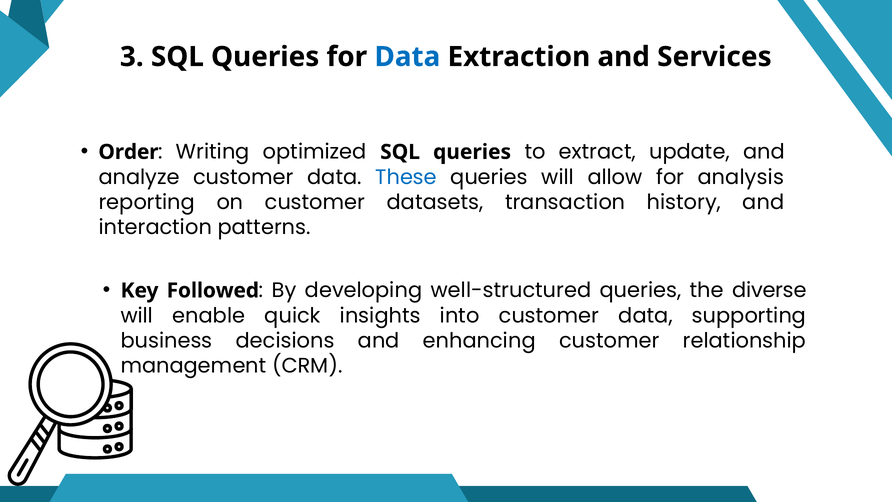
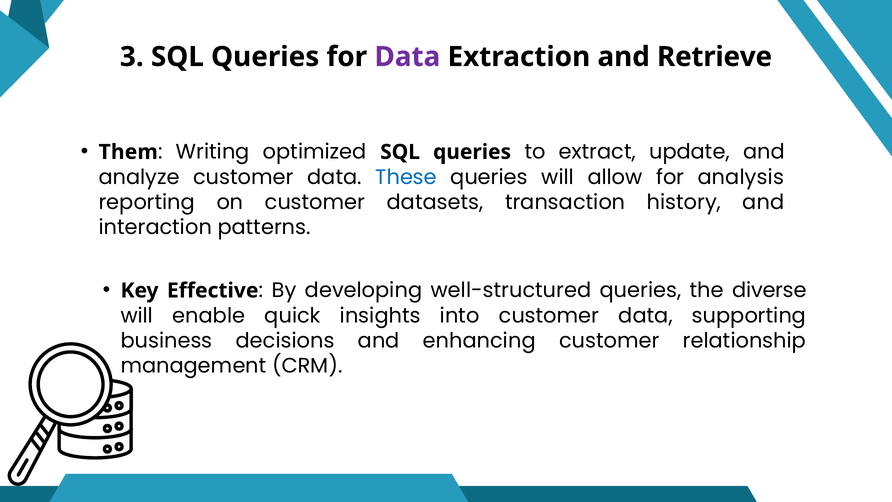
Data colour: blue -> purple (407, 57)
Services: Services -> Retrieve (715, 57)
Order: Order -> Them (128, 152)
Followed: Followed -> Effective (213, 290)
